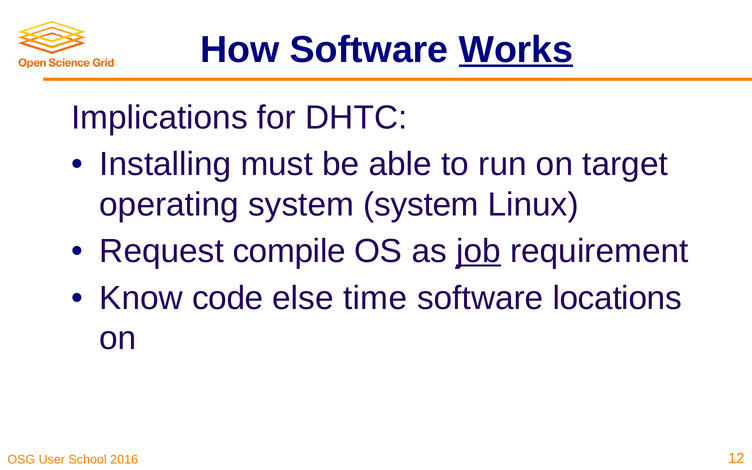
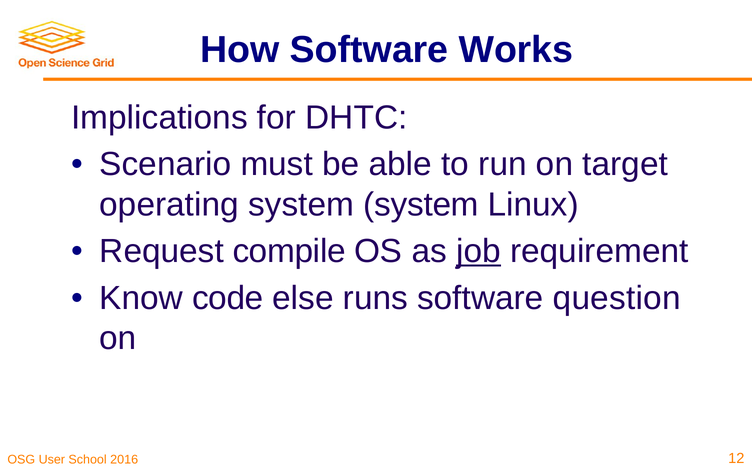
Works underline: present -> none (516, 50)
Installing: Installing -> Scenario (165, 164)
time: time -> runs (375, 298)
locations: locations -> question (617, 298)
